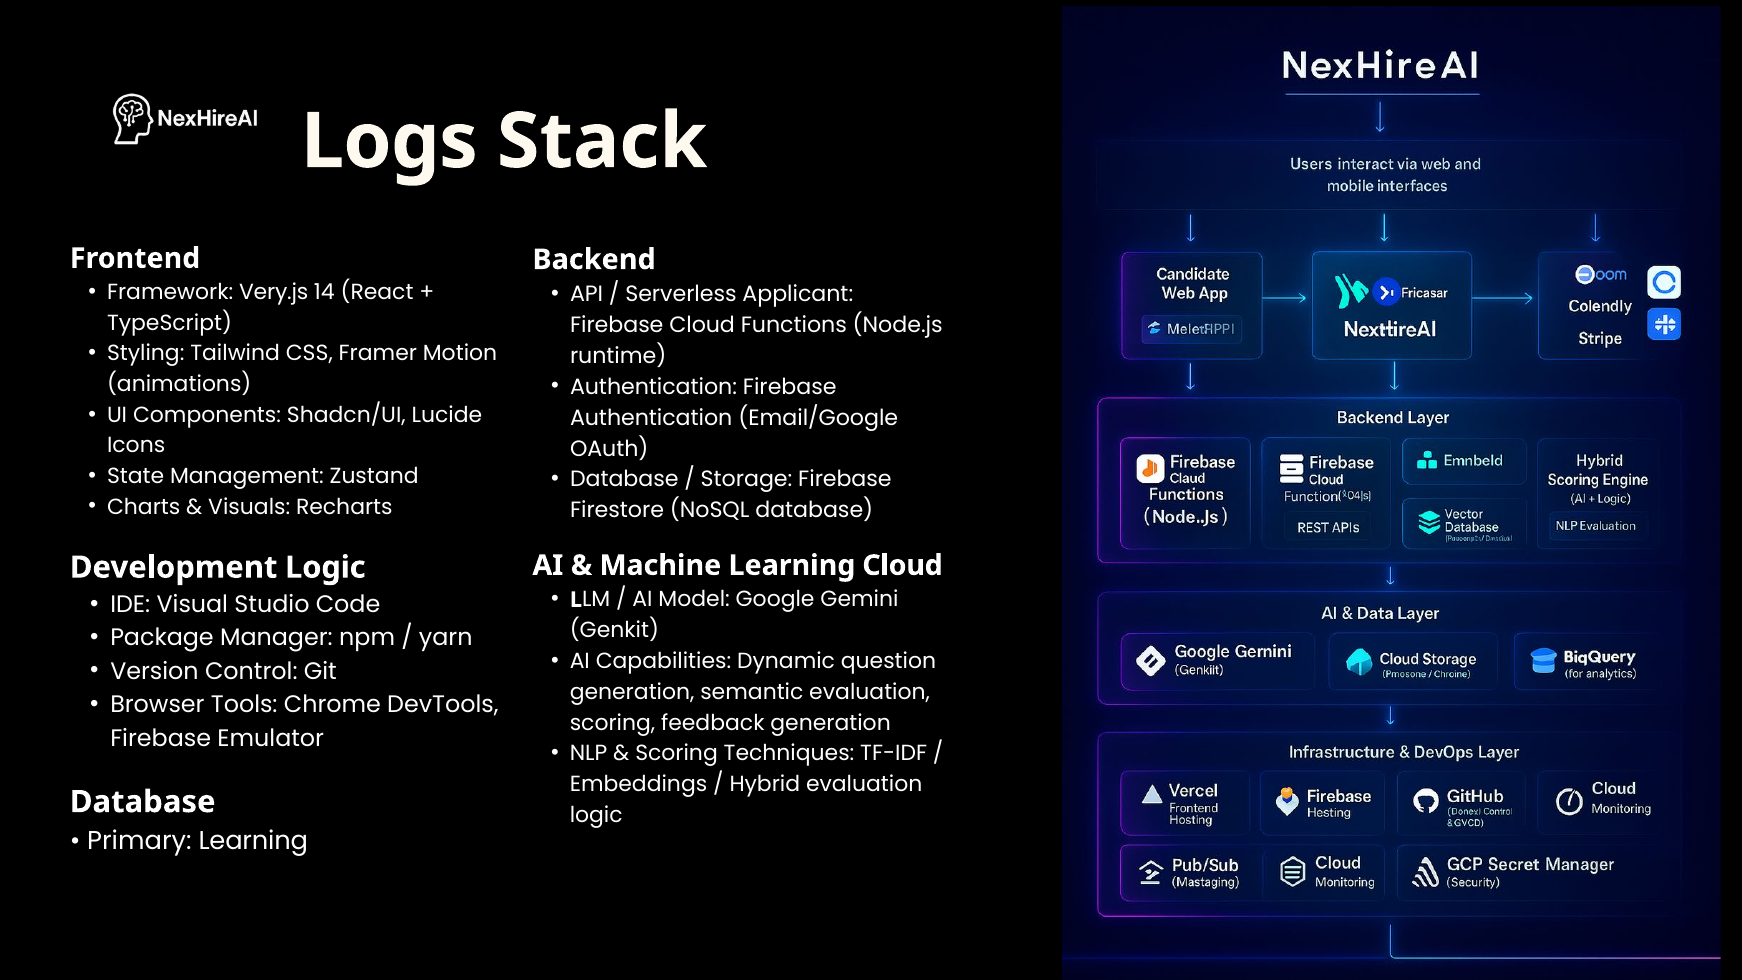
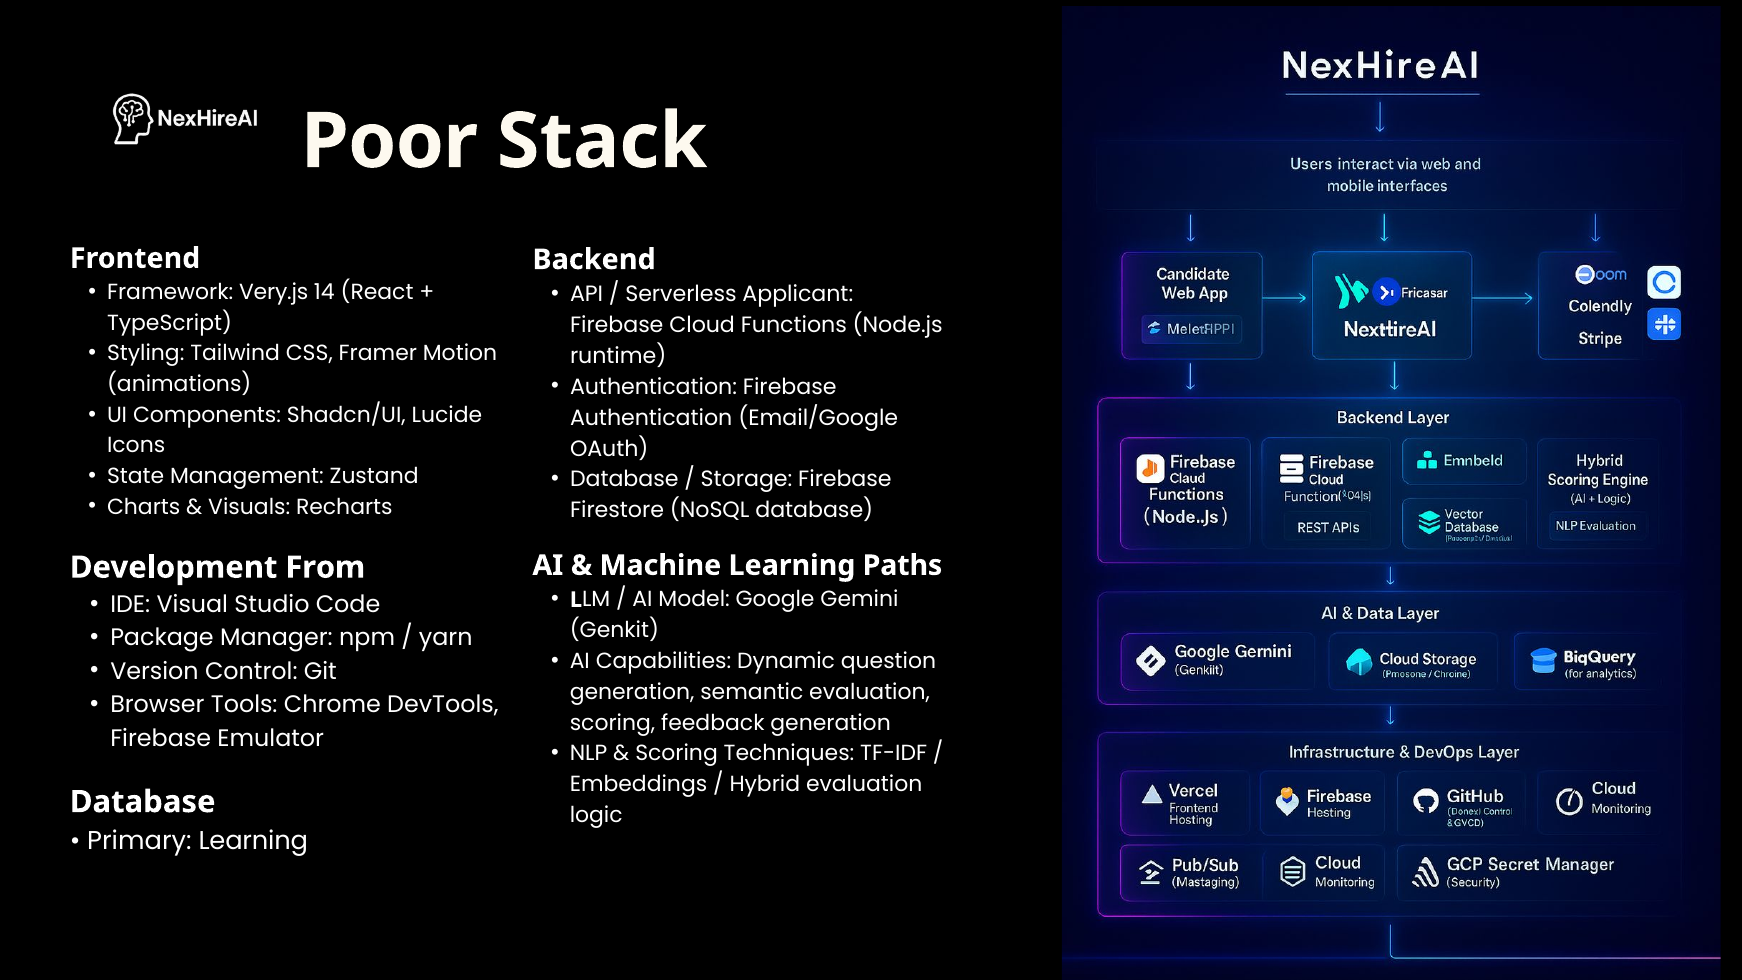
Logs: Logs -> Poor (389, 142)
Learning Cloud: Cloud -> Paths (902, 565)
Development Logic: Logic -> From (325, 567)
